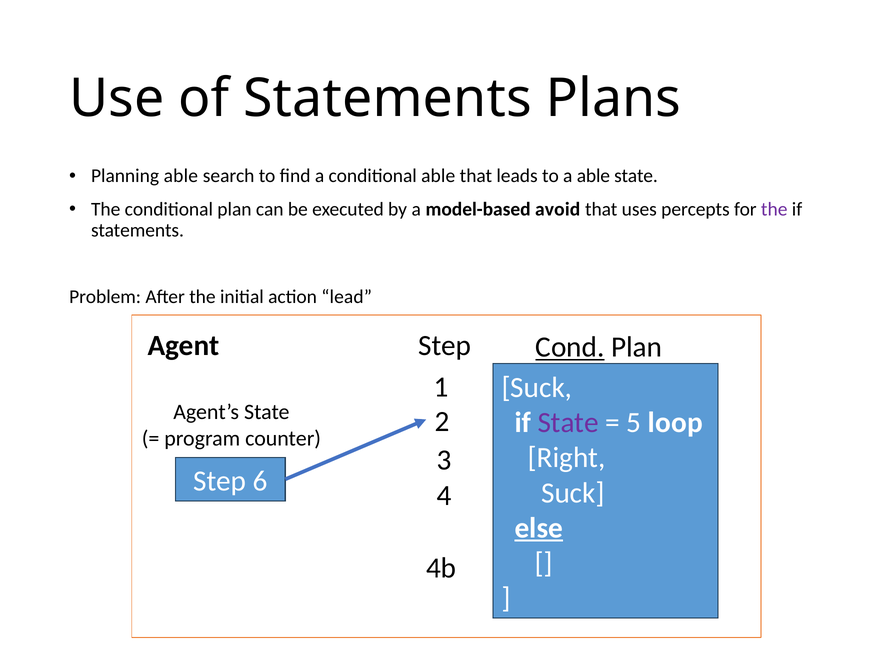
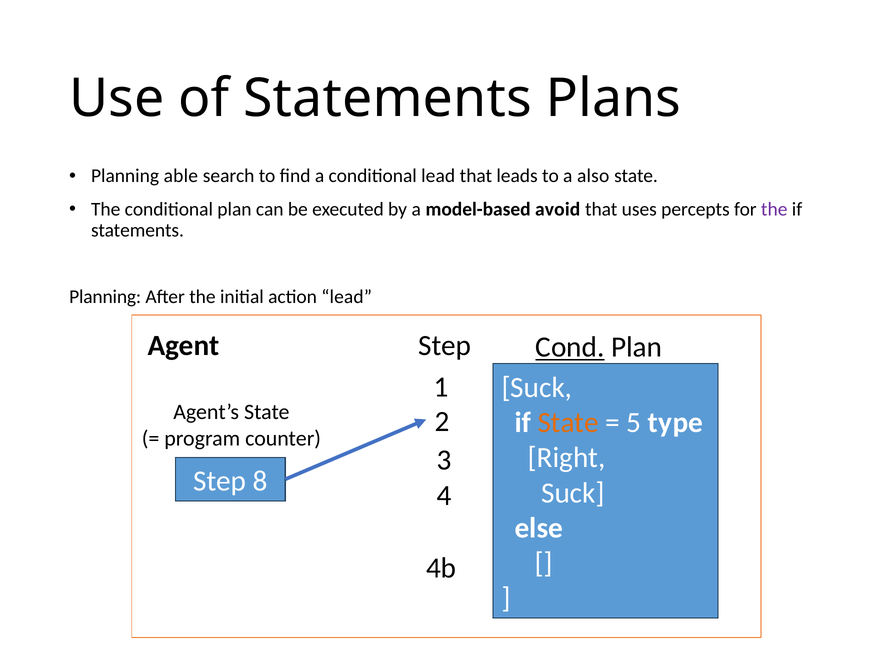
conditional able: able -> lead (438, 176)
a able: able -> also (593, 176)
Problem: Problem -> Planning (105, 297)
State colour: purple -> orange (568, 422)
loop: loop -> type (676, 422)
6: 6 -> 8 (260, 481)
else underline: present -> none (539, 528)
